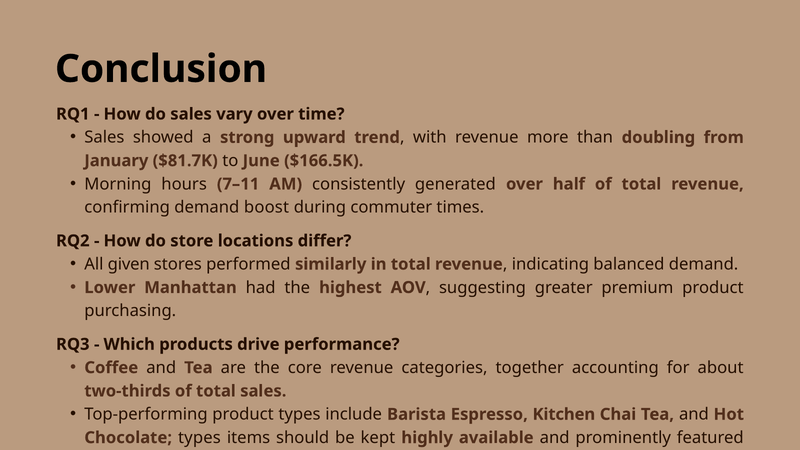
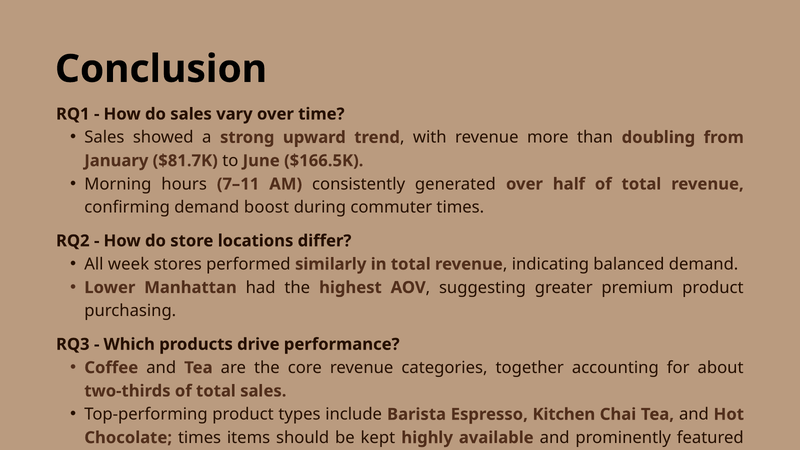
given: given -> week (129, 264)
types: types -> times (200, 438)
